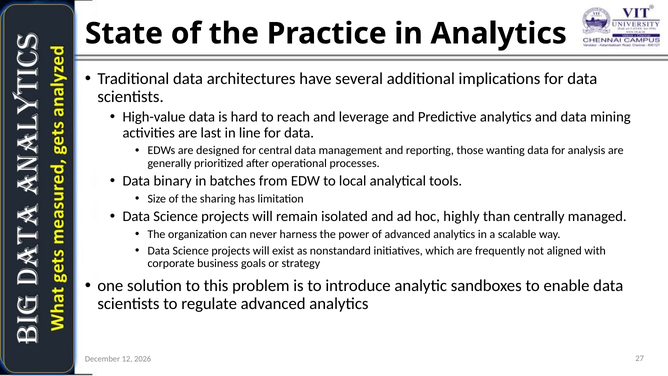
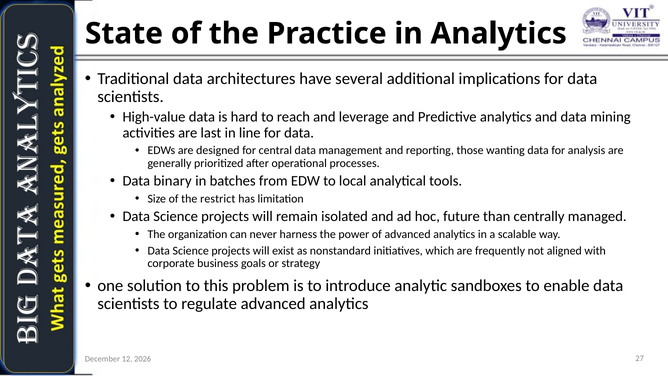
sharing: sharing -> restrict (218, 199)
highly: highly -> future (462, 217)
